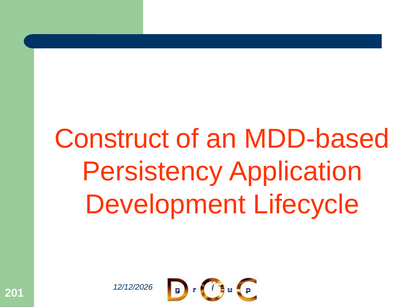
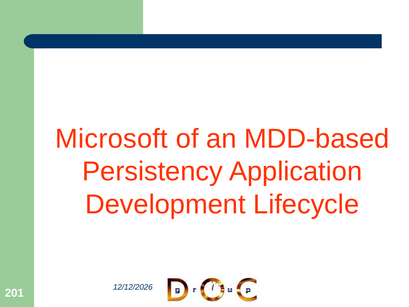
Construct: Construct -> Microsoft (112, 139)
